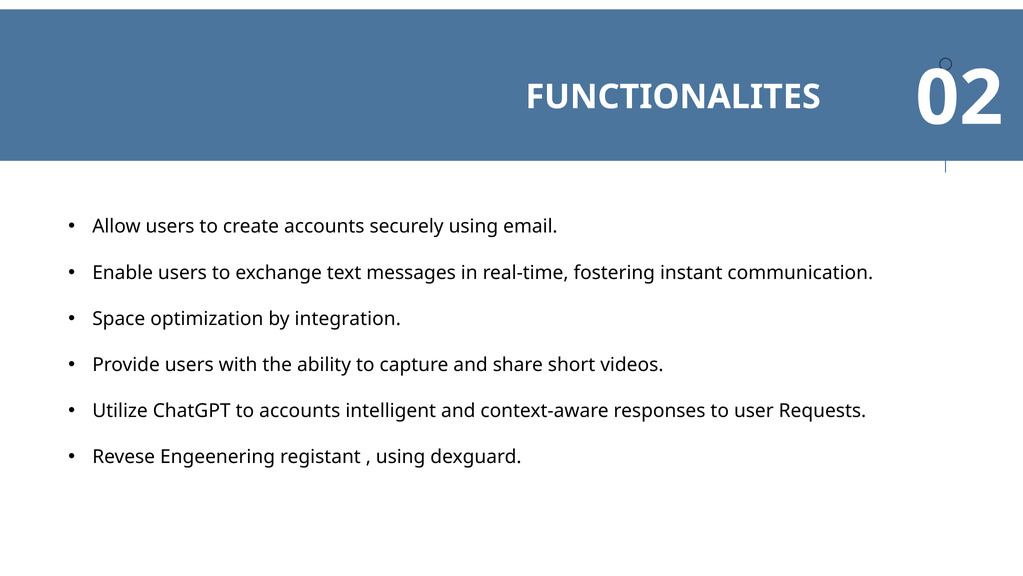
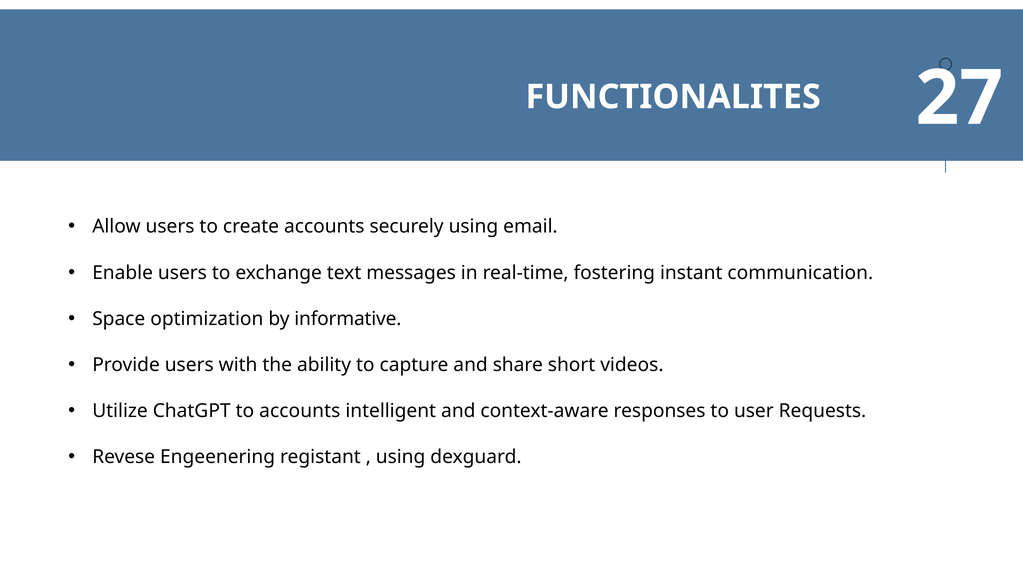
02: 02 -> 27 (959, 98)
integration: integration -> informative (348, 318)
